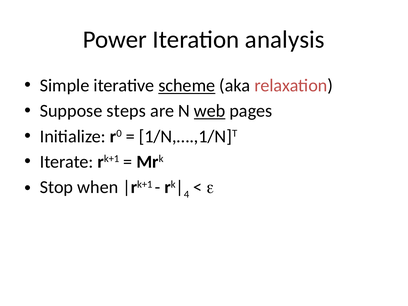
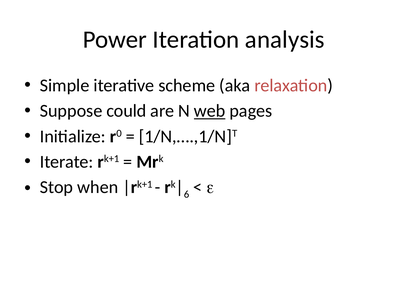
scheme underline: present -> none (187, 86)
steps: steps -> could (126, 111)
4: 4 -> 6 (187, 194)
